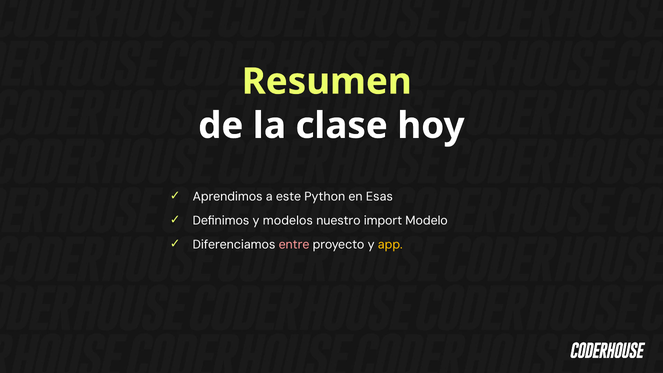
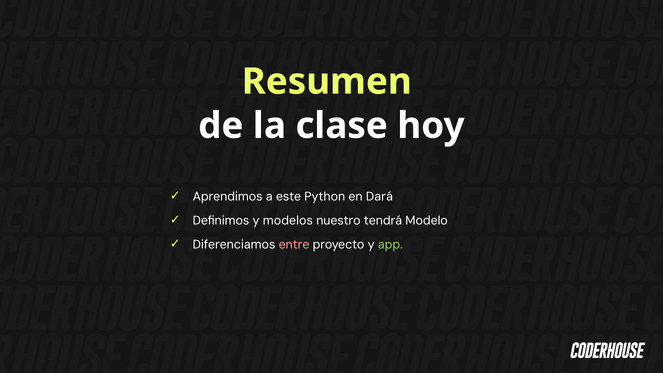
Esas: Esas -> Dará (379, 196)
import: import -> tendrá (383, 221)
app colour: yellow -> light green (390, 245)
